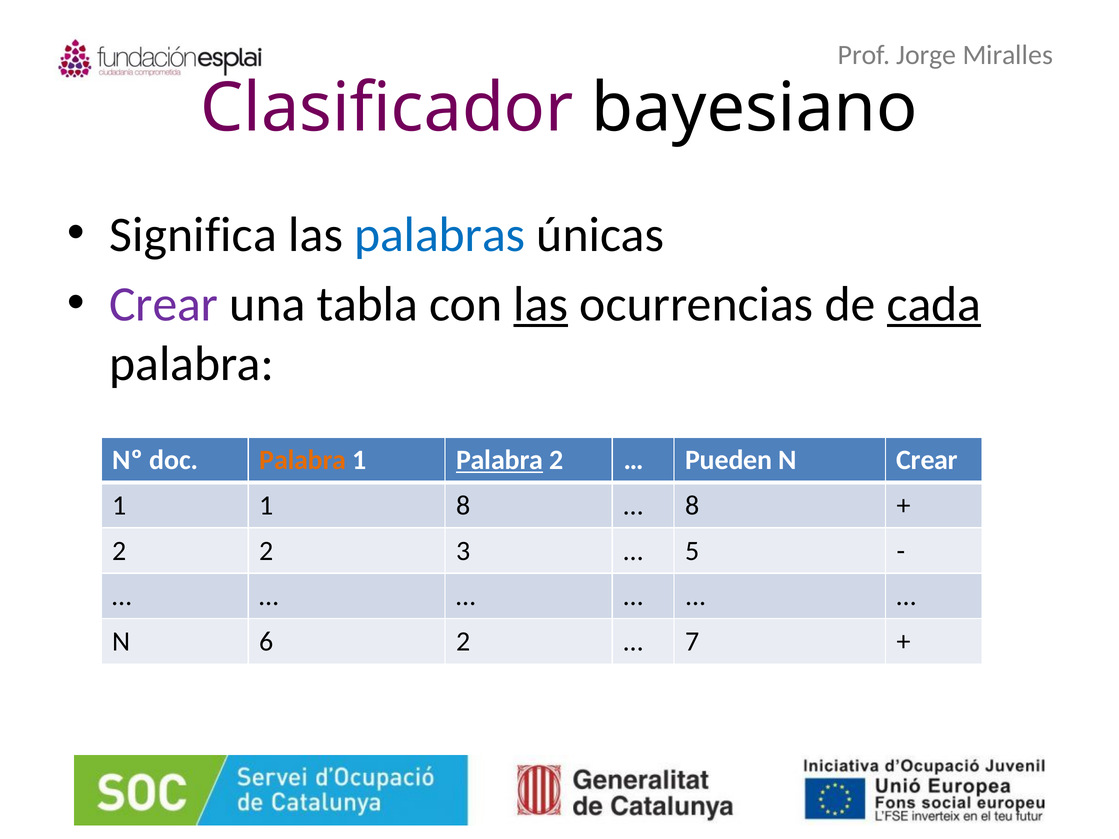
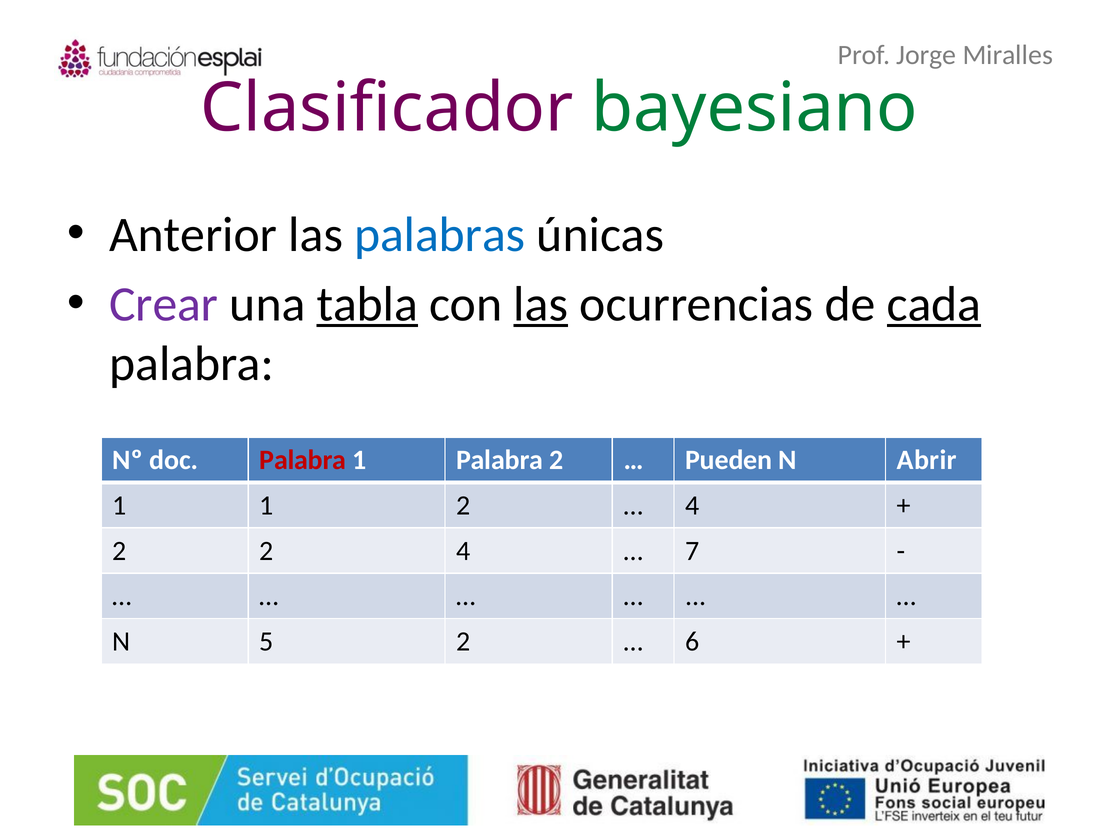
bayesiano colour: black -> green (754, 108)
Significa: Significa -> Anterior (193, 235)
tabla underline: none -> present (367, 304)
Palabra colour: orange -> red (303, 460)
Palabra underline: present -> none (500, 460)
N Crear: Crear -> Abrir (927, 460)
1 8: 8 -> 2 (463, 506)
8: 8 -> 4 (692, 506)
2 3: 3 -> 4 (463, 551)
5: 5 -> 7 (692, 551)
6: 6 -> 5 (266, 642)
7: 7 -> 6 (692, 642)
